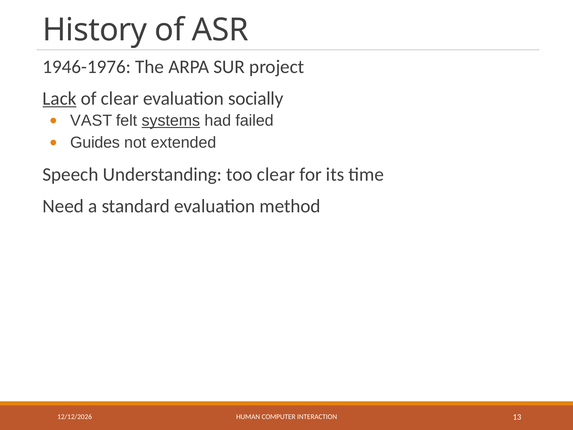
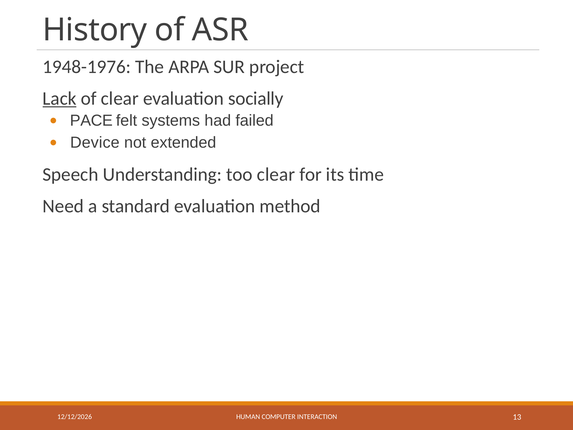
1946-1976: 1946-1976 -> 1948-1976 (87, 67)
VAST: VAST -> PACE (91, 121)
systems underline: present -> none (171, 121)
Guides: Guides -> Device (95, 143)
